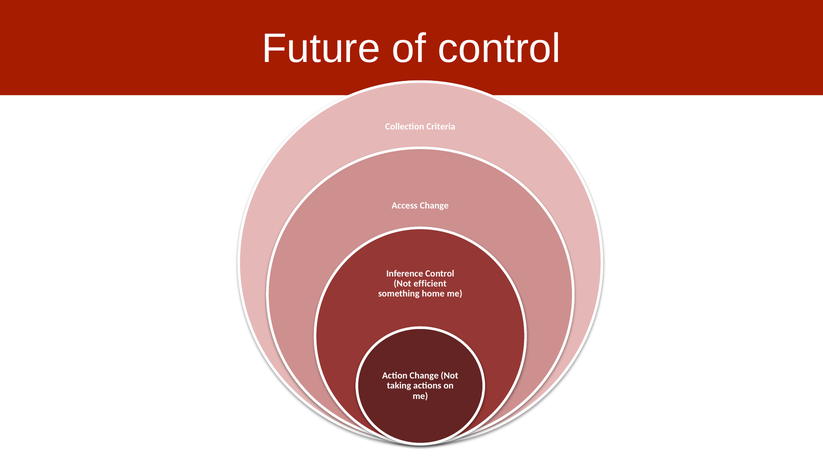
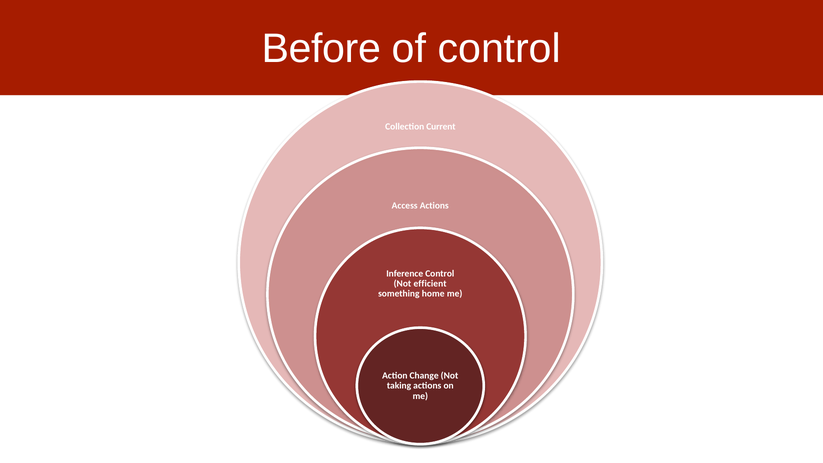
Future: Future -> Before (321, 49)
Criteria: Criteria -> Current (441, 127)
Access Change: Change -> Actions (434, 206)
